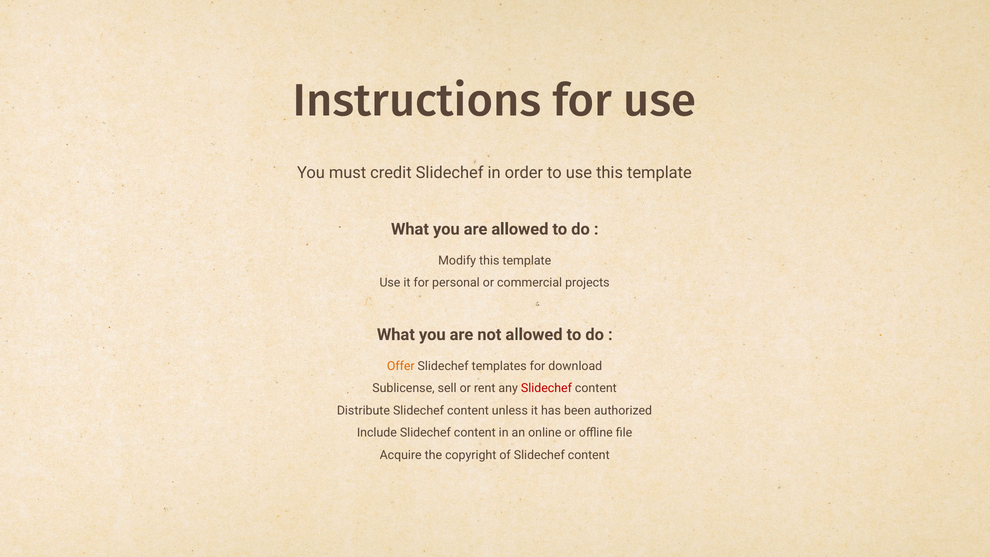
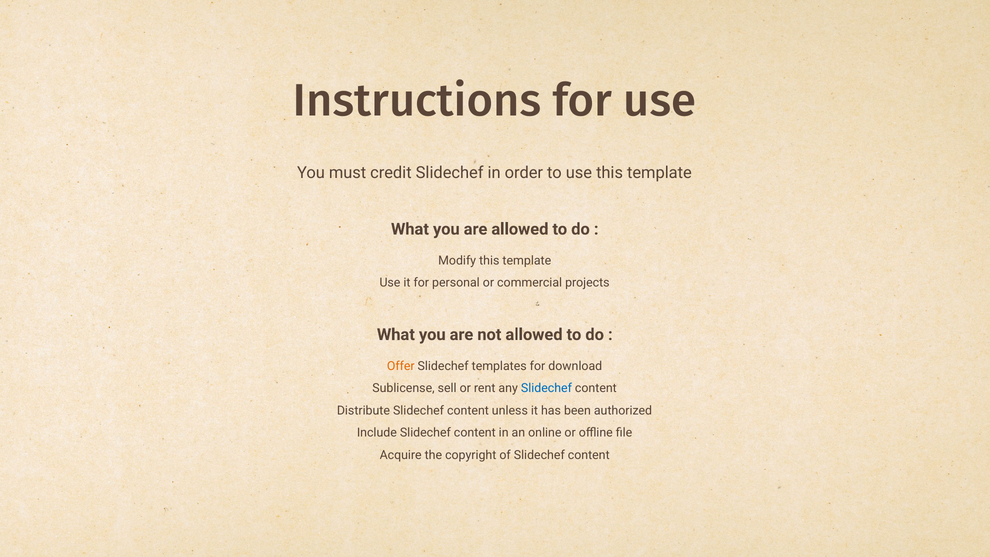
Slidechef colour: red -> blue (546, 388)
